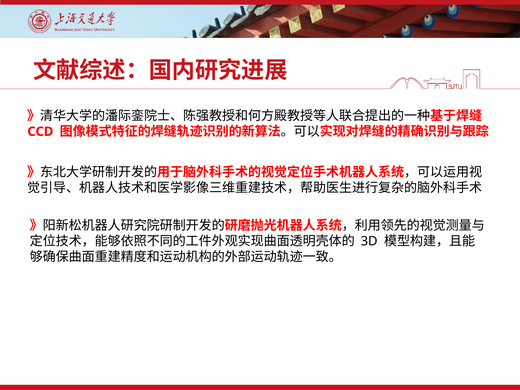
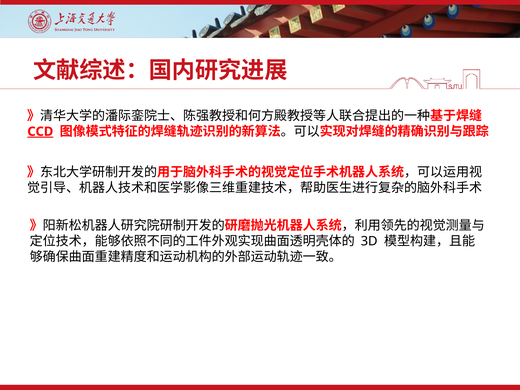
CCD underline: none -> present (40, 132)
